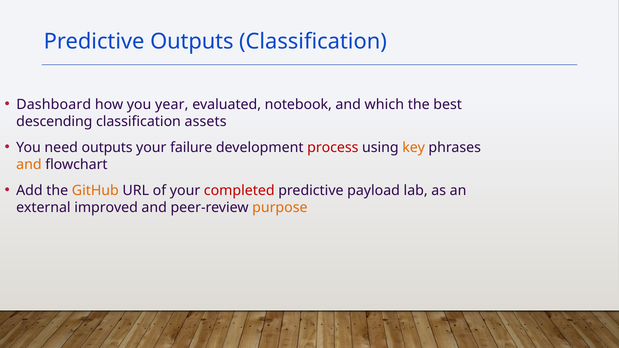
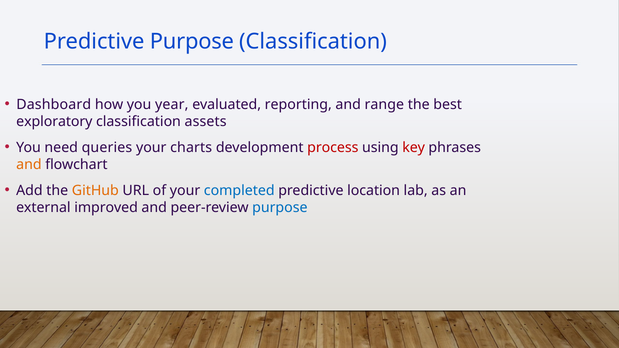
Predictive Outputs: Outputs -> Purpose (192, 41)
notebook: notebook -> reporting (298, 104)
which: which -> range (384, 104)
descending: descending -> exploratory (54, 121)
need outputs: outputs -> queries (107, 148)
failure: failure -> charts (191, 148)
key colour: orange -> red (414, 148)
completed colour: red -> blue (239, 191)
payload: payload -> location (374, 191)
purpose colour: orange -> blue (280, 208)
